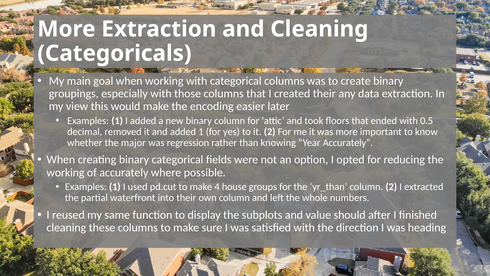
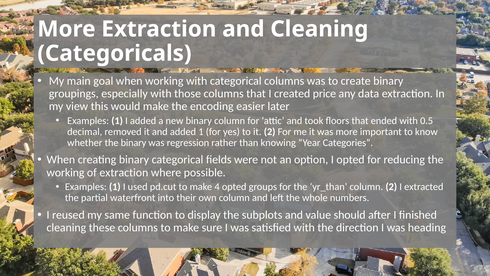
created their: their -> price (324, 93)
the major: major -> binary (133, 143)
Year Accurately: Accurately -> Categories (348, 143)
of accurately: accurately -> extraction (124, 172)
4 house: house -> opted (234, 187)
